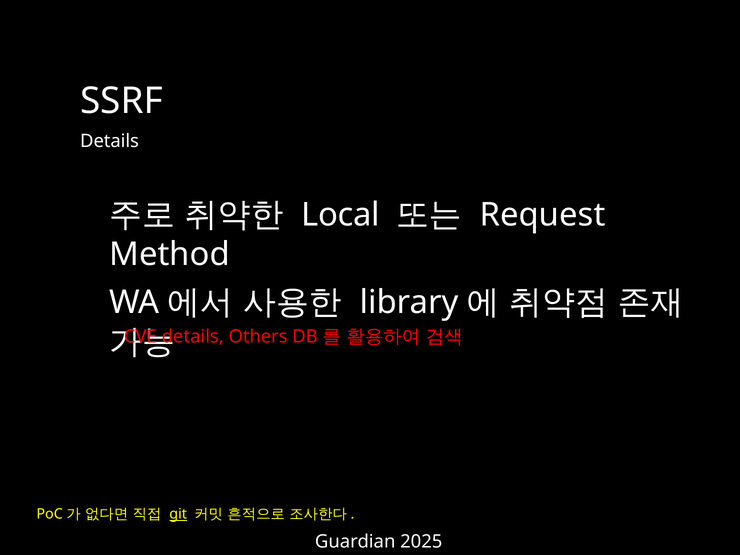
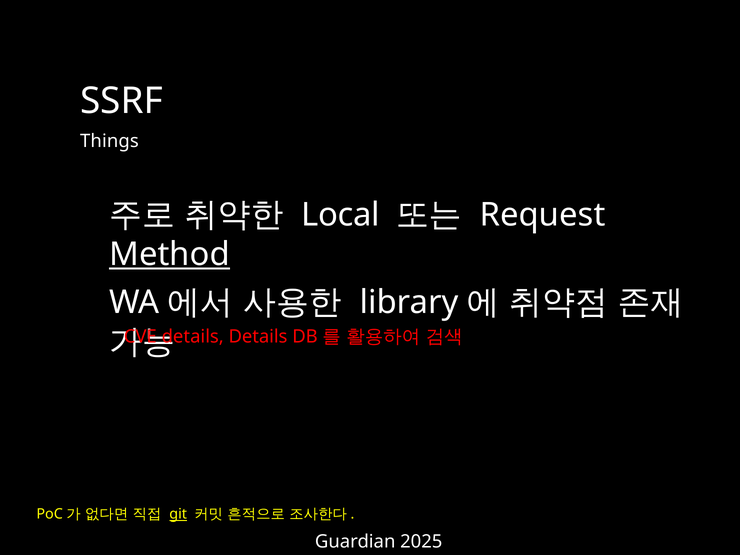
Details: Details -> Things (109, 141)
Method underline: none -> present (170, 254)
details Others: Others -> Details (258, 337)
